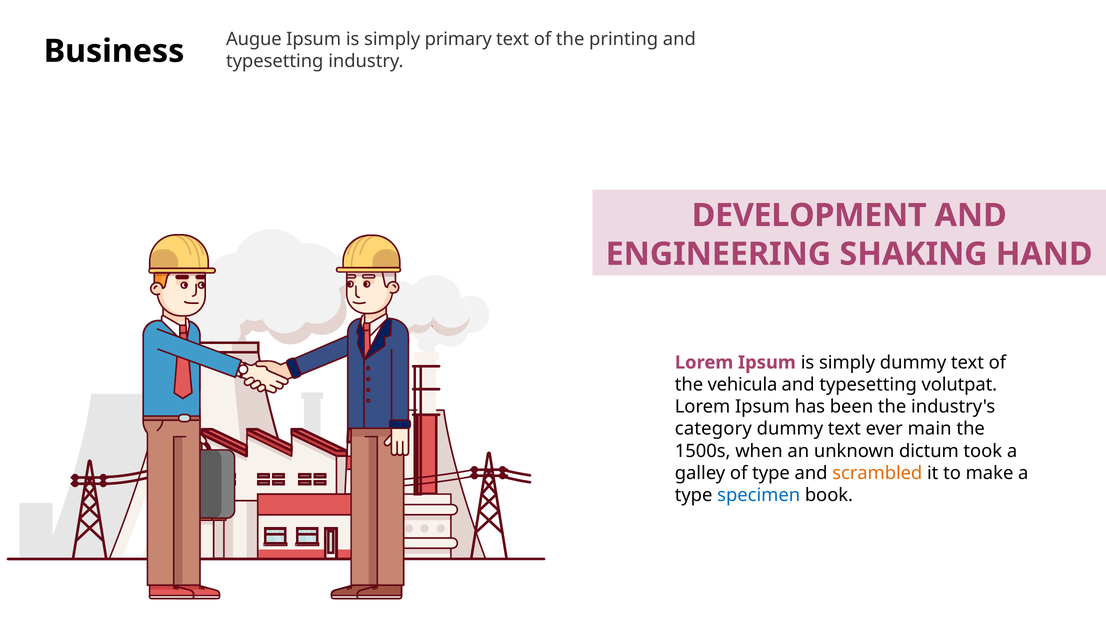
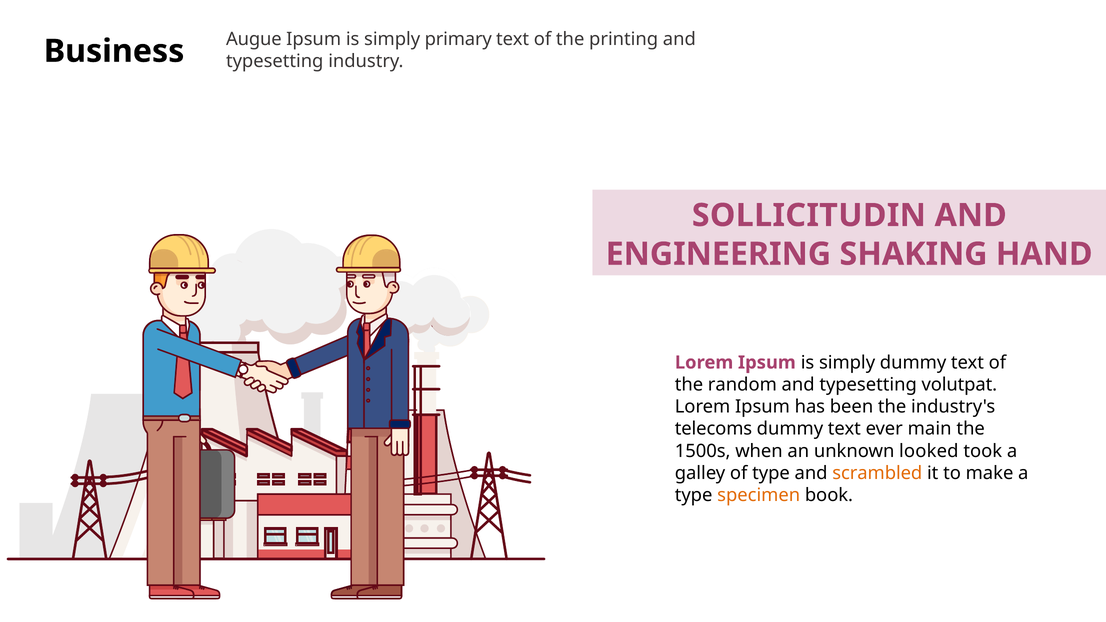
DEVELOPMENT: DEVELOPMENT -> SOLLICITUDIN (809, 215)
vehicula: vehicula -> random (742, 385)
category: category -> telecoms (714, 429)
dictum: dictum -> looked (929, 451)
specimen colour: blue -> orange (759, 495)
